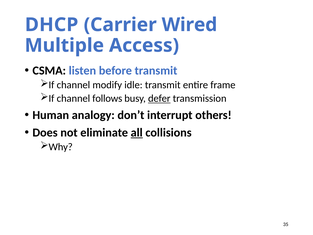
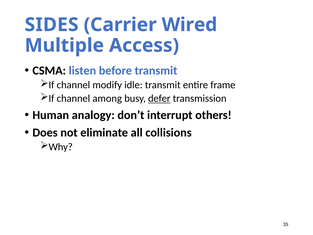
DHCP: DHCP -> SIDES (52, 25)
follows: follows -> among (107, 98)
all underline: present -> none (137, 132)
